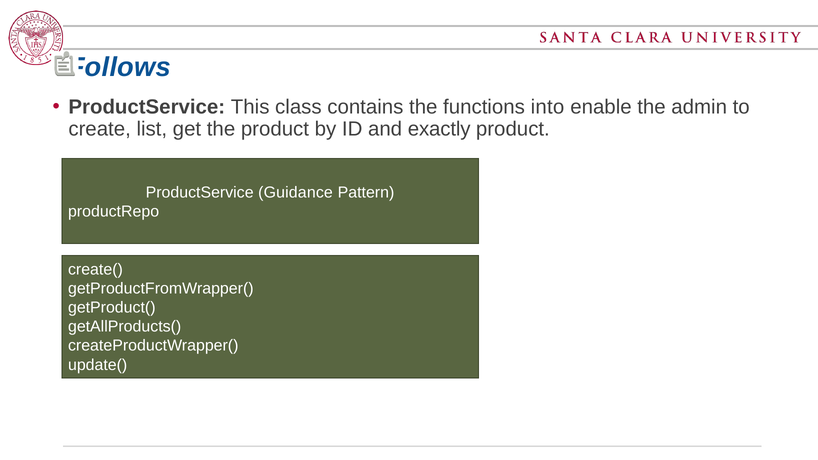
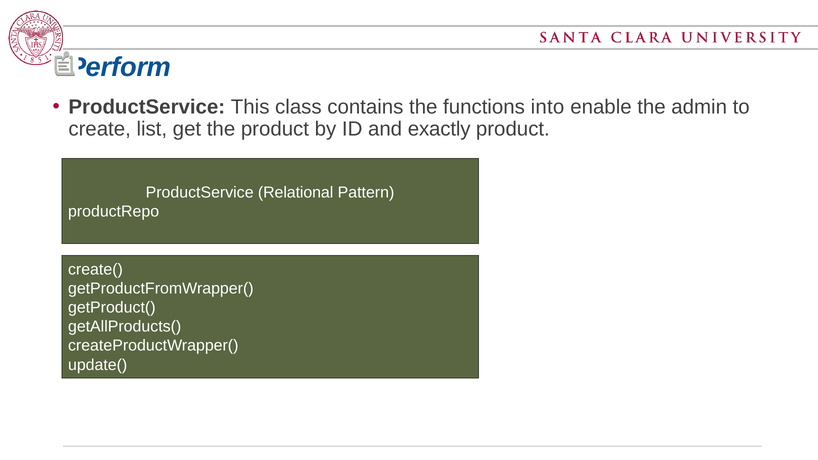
Follows: Follows -> Perform (120, 67)
Guidance: Guidance -> Relational (296, 192)
